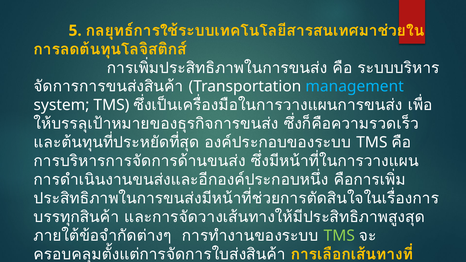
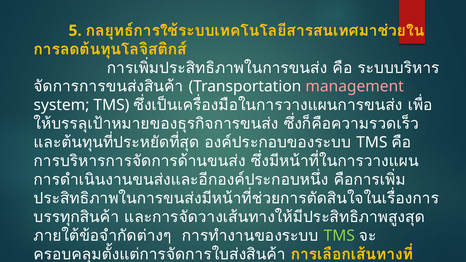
management colour: light blue -> pink (355, 87)
